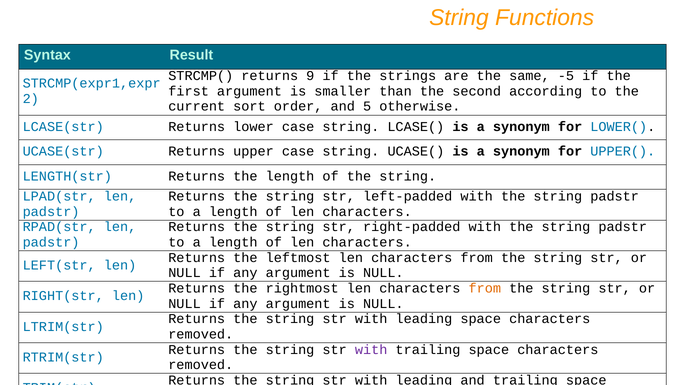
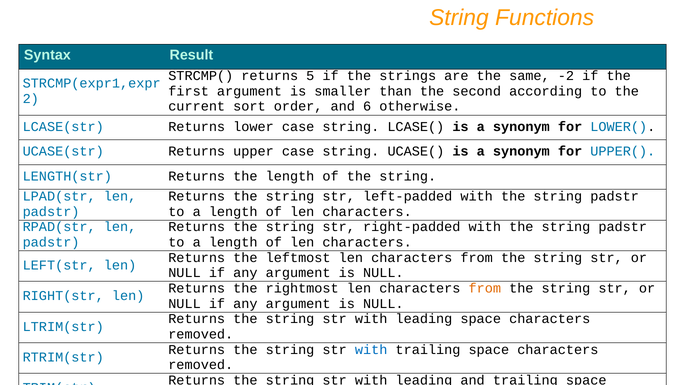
9: 9 -> 5 (310, 76)
-5: -5 -> -2 (566, 76)
5: 5 -> 6 (367, 107)
with colour: purple -> blue (371, 350)
